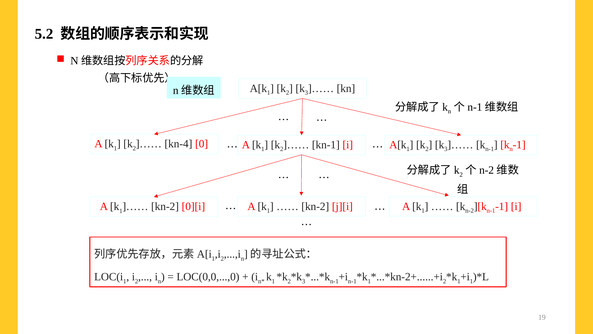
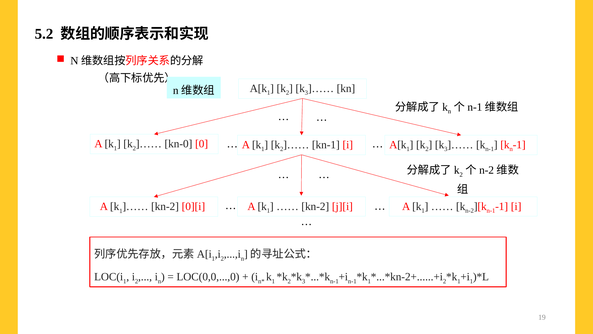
kn-4: kn-4 -> kn-0 (178, 144)
